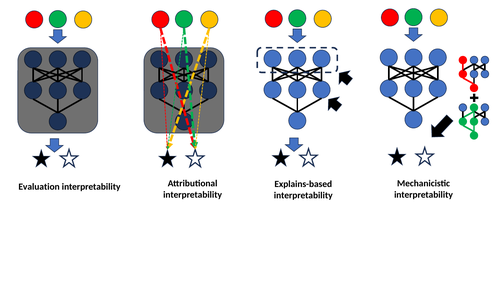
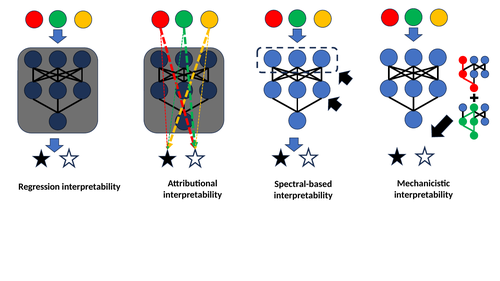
Explains-based: Explains-based -> Spectral-based (303, 184)
Evaluation: Evaluation -> Regression (39, 187)
